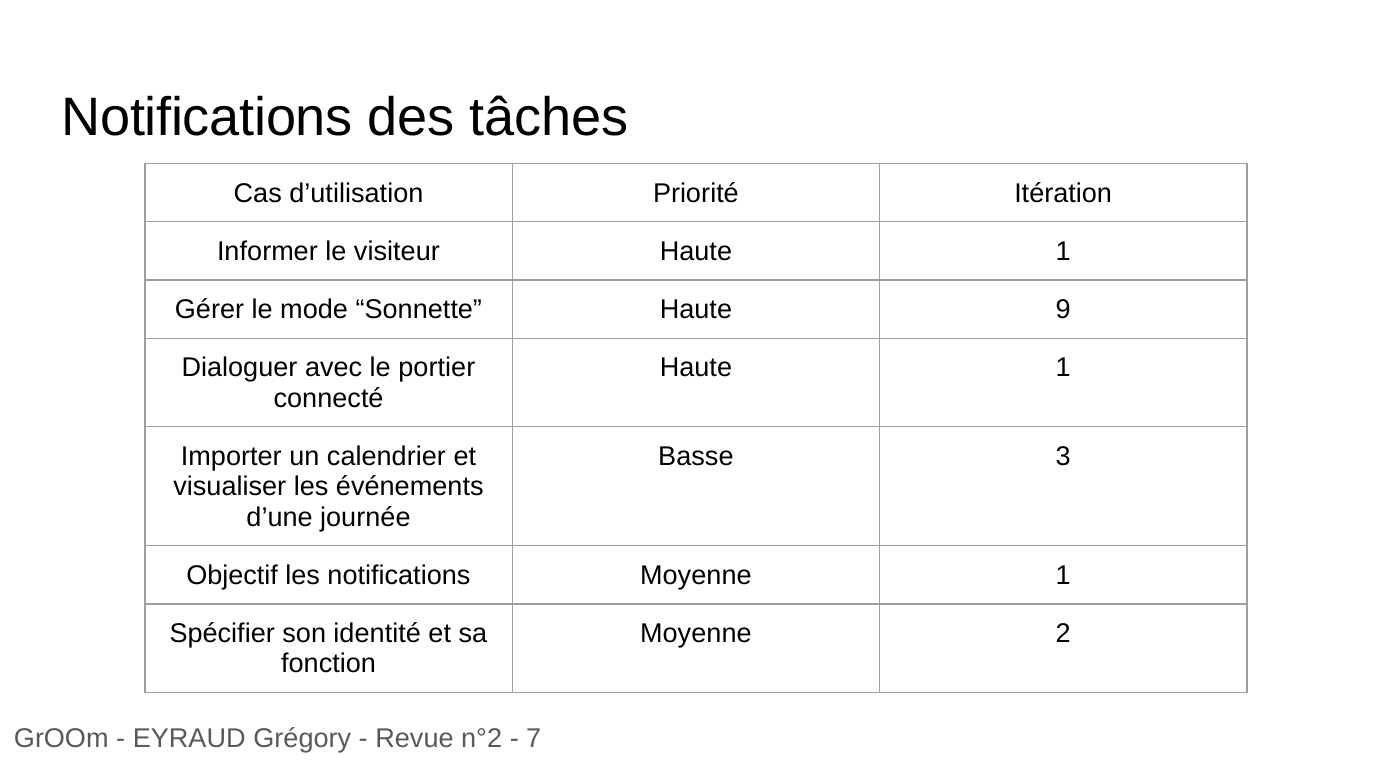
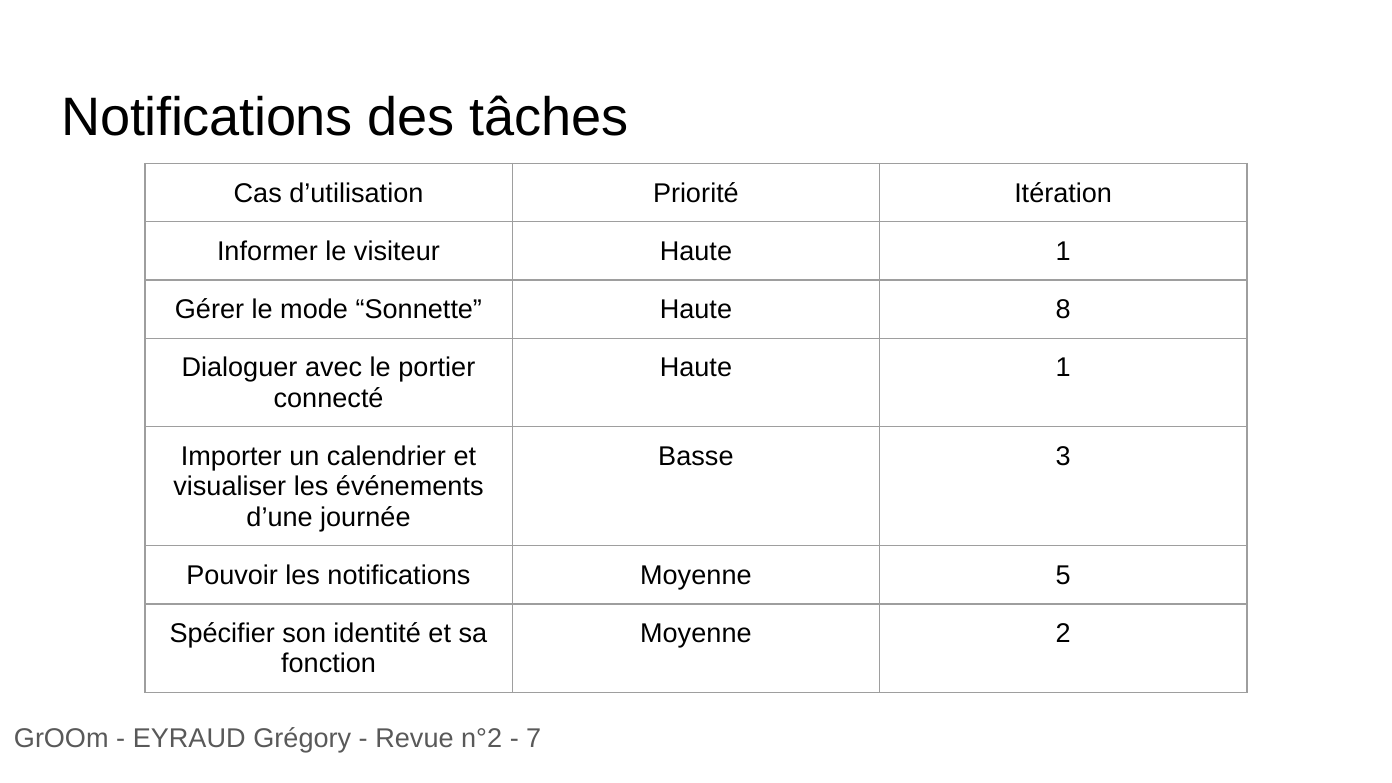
9: 9 -> 8 (1063, 310)
Objectif: Objectif -> Pouvoir (232, 575)
Moyenne 1: 1 -> 5 (1063, 575)
